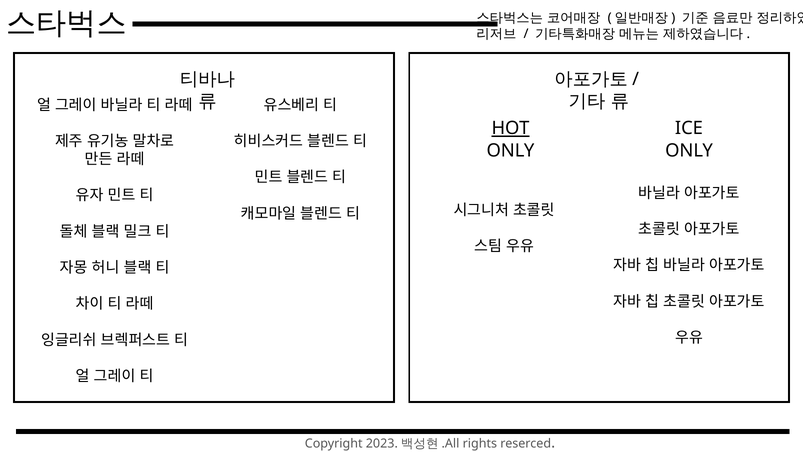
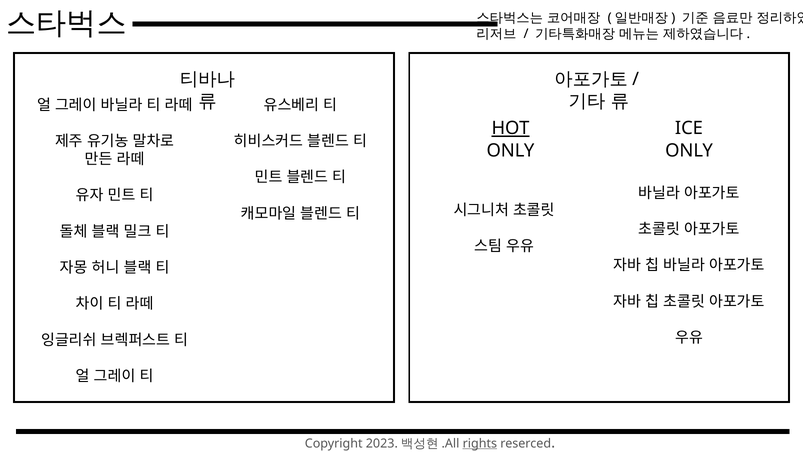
rights underline: none -> present (480, 443)
